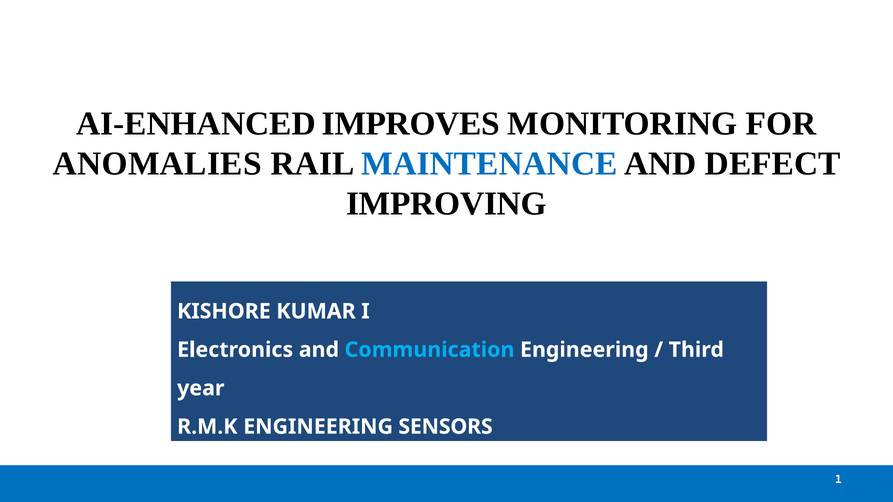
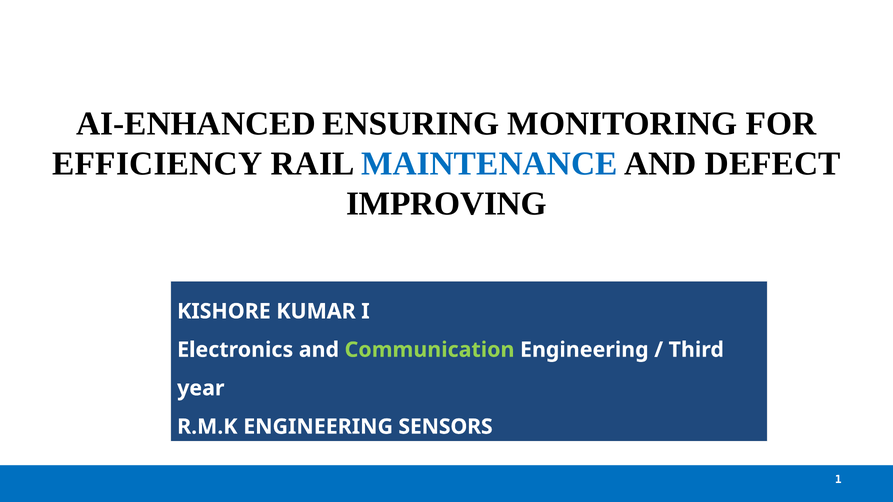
IMPROVES: IMPROVES -> ENSURING (411, 124)
ANOMALIES: ANOMALIES -> EFFICIENCY (157, 164)
Communication colour: light blue -> light green (429, 350)
